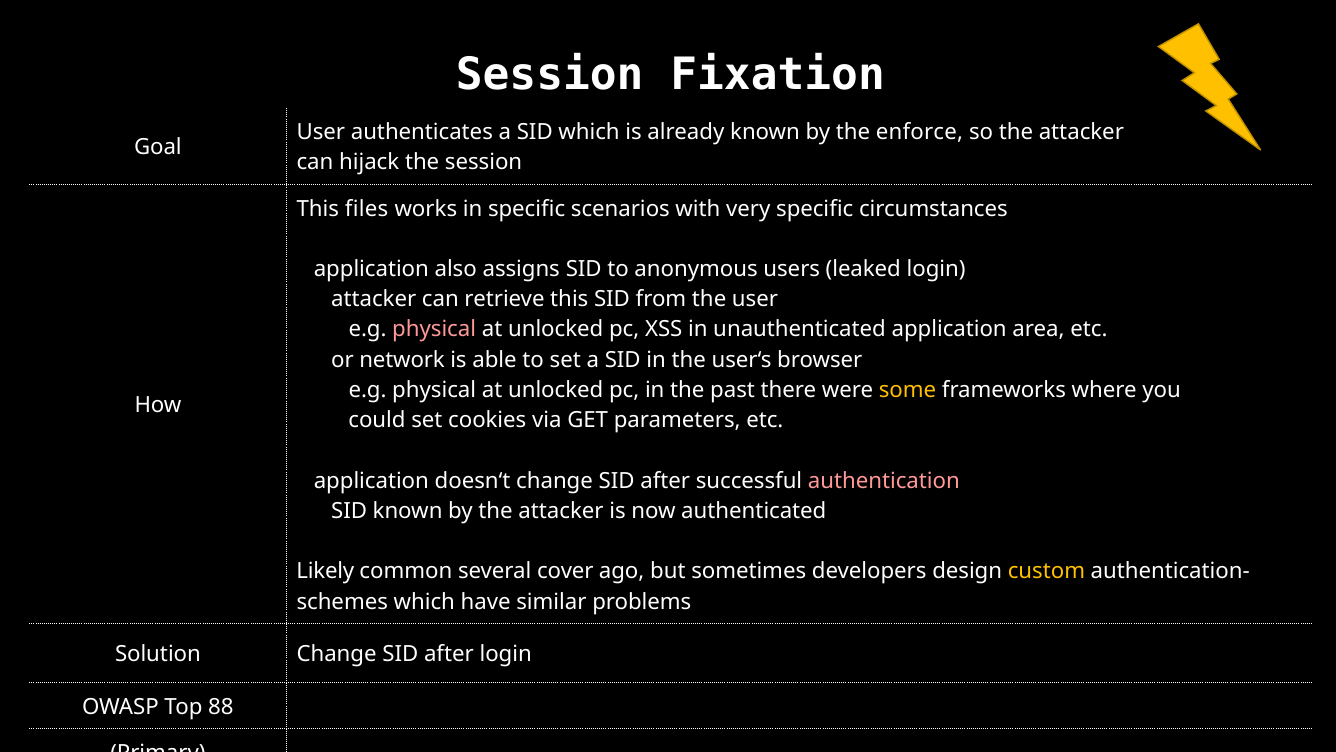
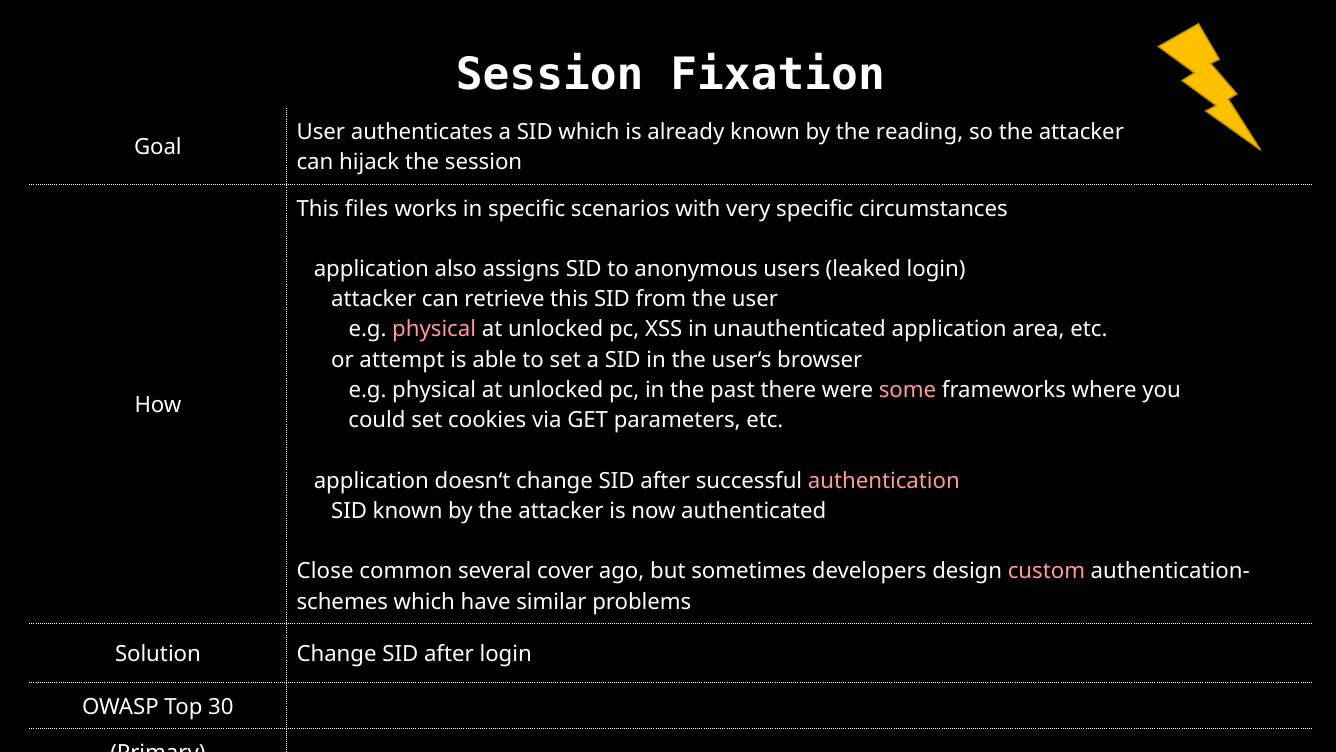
enforce: enforce -> reading (920, 132)
network: network -> attempt (402, 360)
some colour: yellow -> pink (908, 390)
Likely: Likely -> Close (325, 571)
custom colour: yellow -> pink (1046, 571)
88: 88 -> 30 (221, 707)
